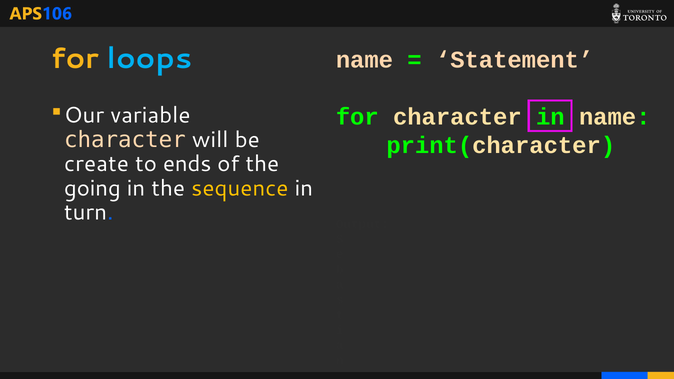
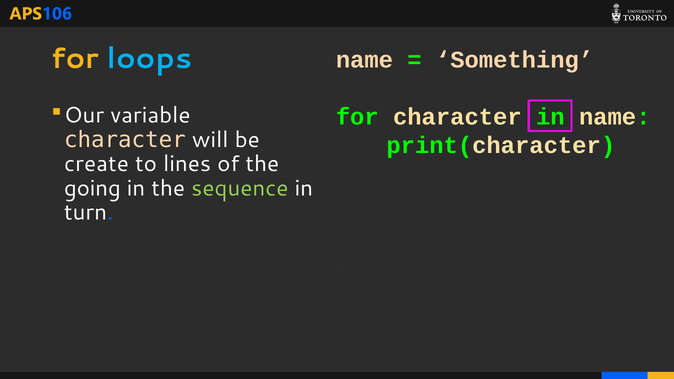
Statement: Statement -> Something (515, 60)
ends: ends -> lines (187, 164)
sequence colour: yellow -> light green (240, 188)
